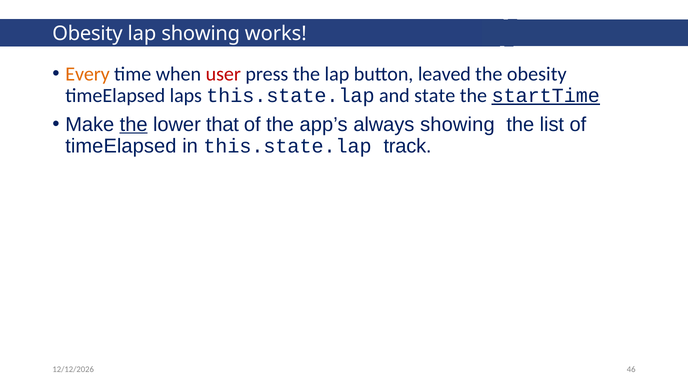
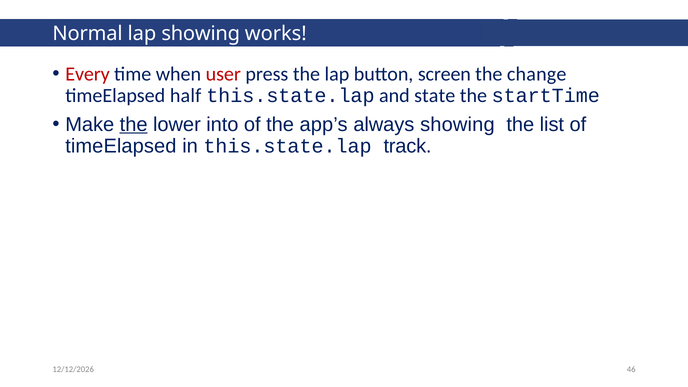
Obesity: Obesity -> Normal (88, 33)
Every colour: orange -> red (88, 74)
leaved: leaved -> screen (444, 74)
the obesity: obesity -> change (537, 74)
laps: laps -> half (186, 96)
startTime underline: present -> none (546, 96)
that: that -> into (222, 124)
